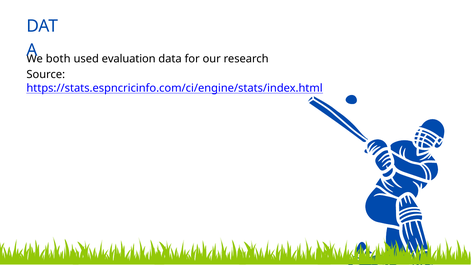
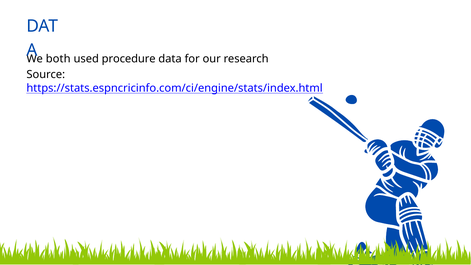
evaluation: evaluation -> procedure (129, 59)
